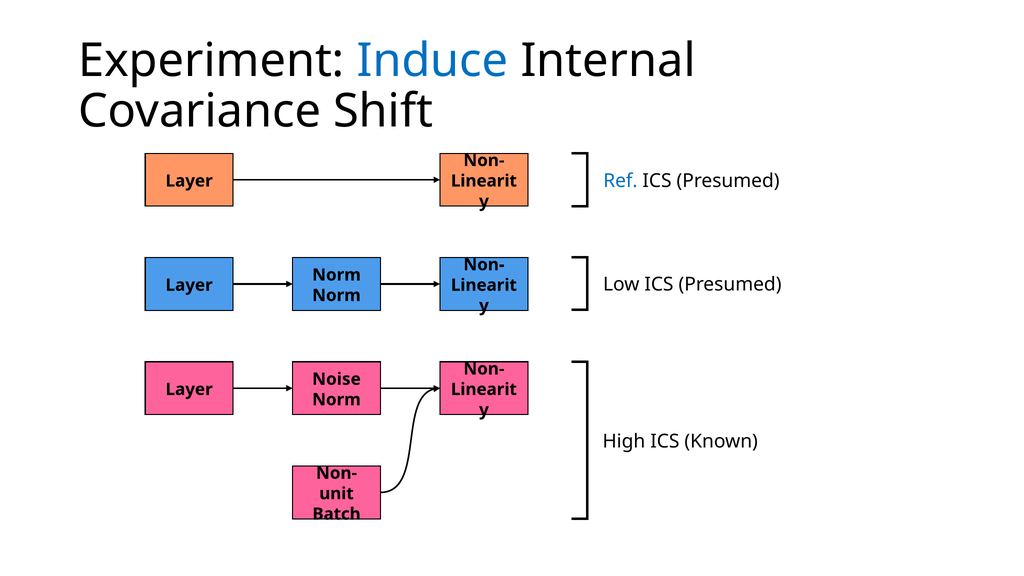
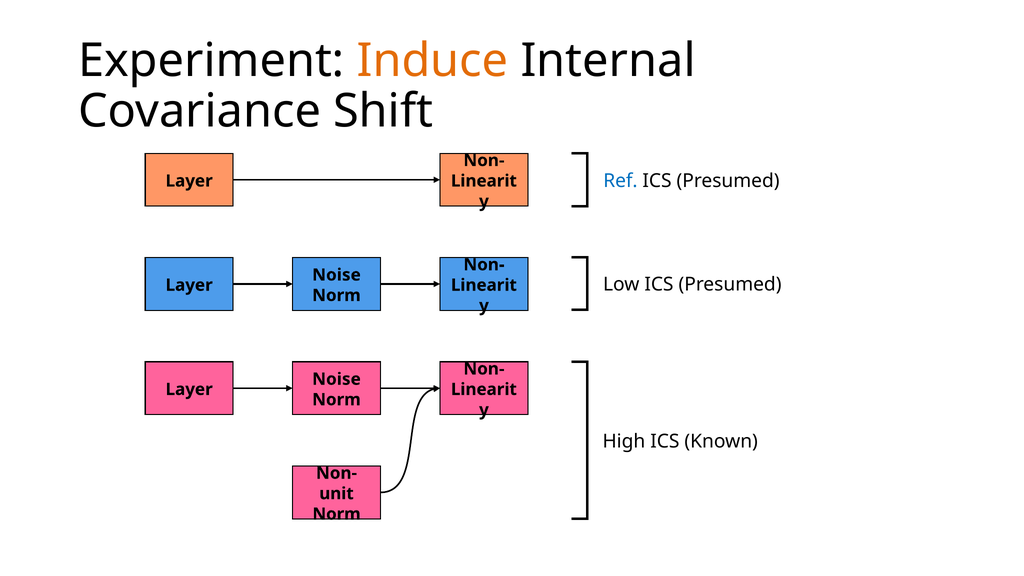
Induce colour: blue -> orange (433, 61)
Norm: Norm -> Noise (336, 275)
Batch: Batch -> Norm (337, 514)
